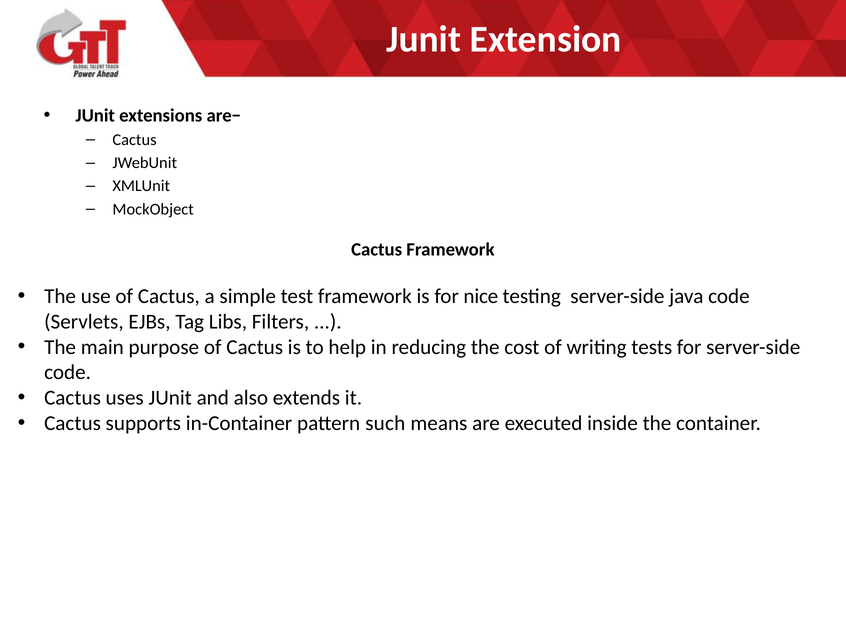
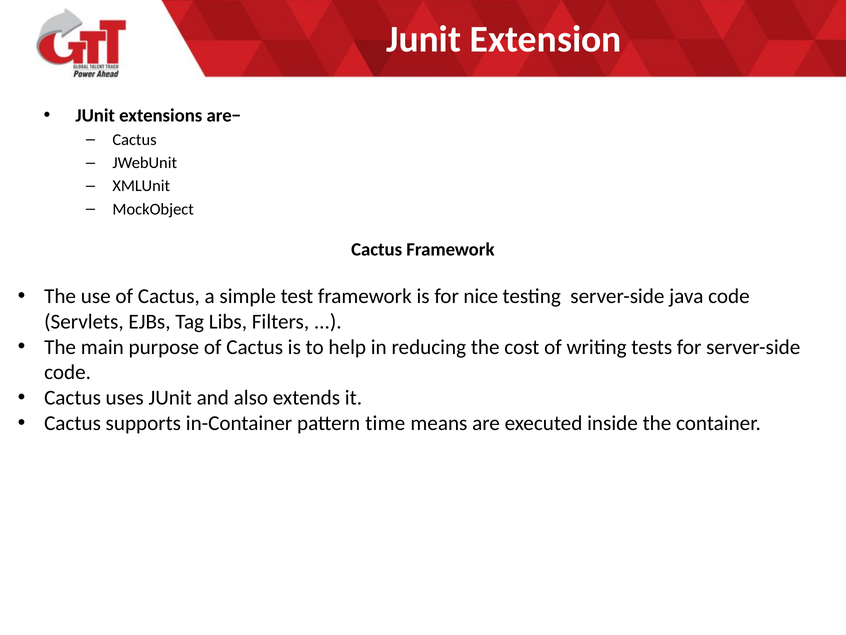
such: such -> time (385, 423)
